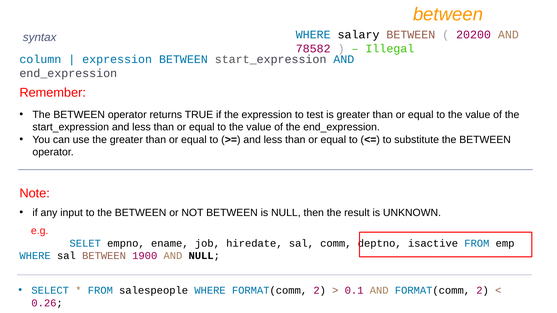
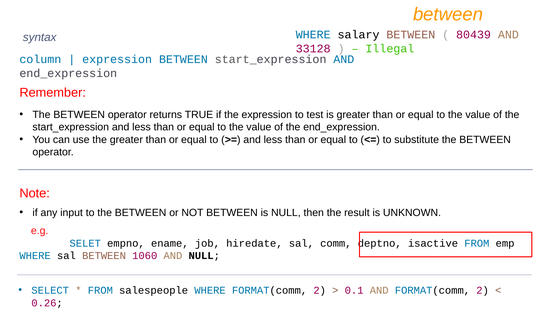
20200: 20200 -> 80439 (474, 35)
78582: 78582 -> 33128 (313, 49)
1900: 1900 -> 1060 (145, 256)
